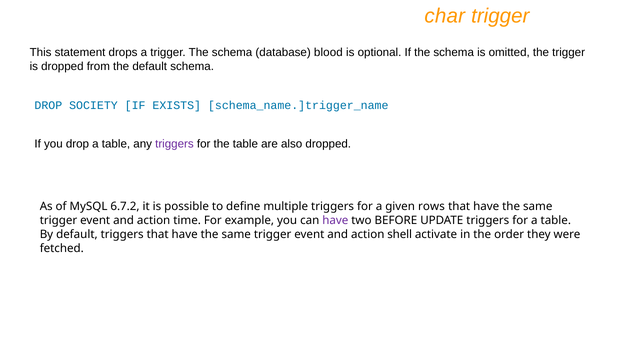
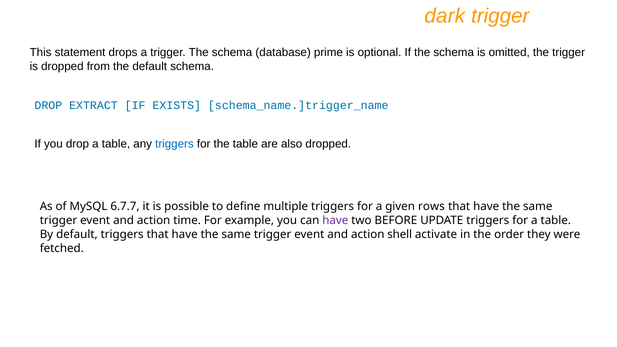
char: char -> dark (445, 16)
blood: blood -> prime (328, 52)
SOCIETY: SOCIETY -> EXTRACT (93, 105)
triggers colour: purple -> blue (174, 144)
6.7.2: 6.7.2 -> 6.7.7 (125, 207)
